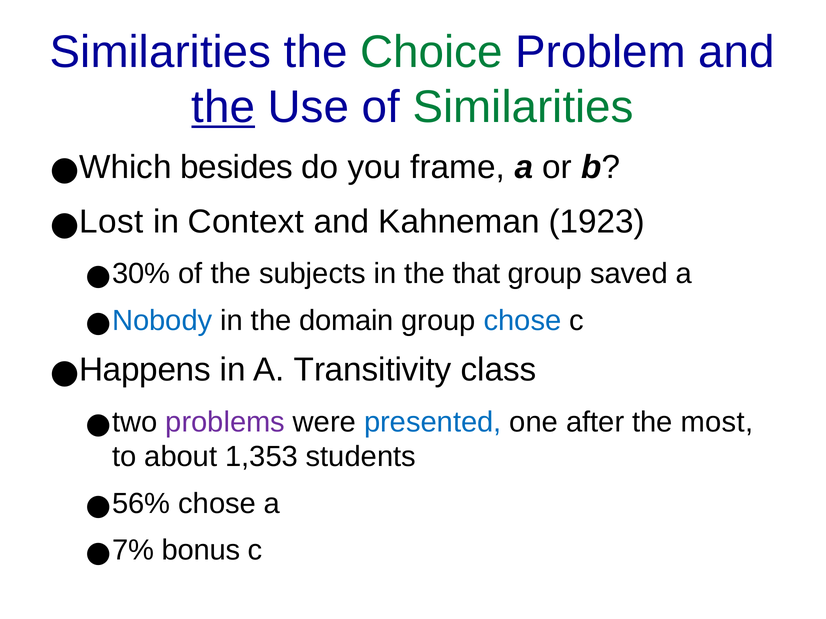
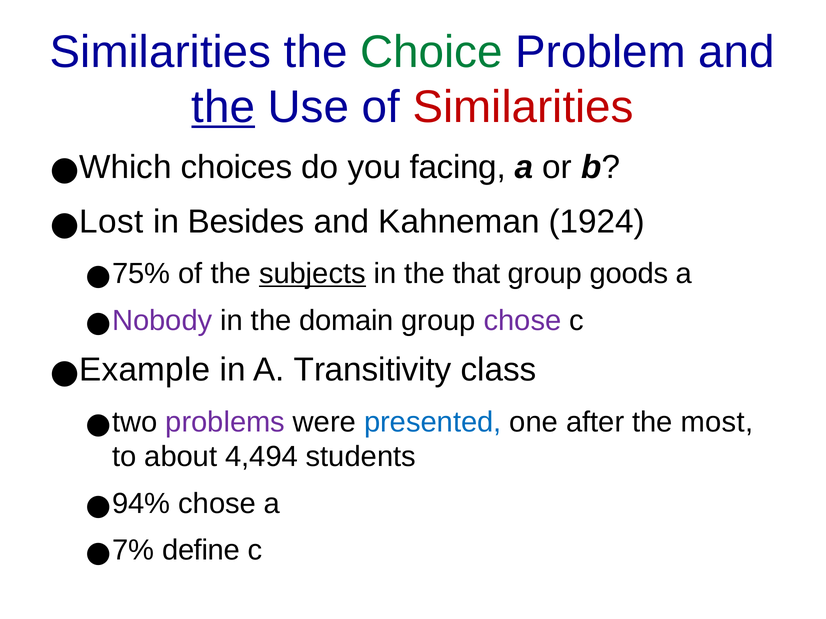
Similarities colour: green -> red (523, 107)
besides: besides -> choices (237, 167)
frame: frame -> facing (458, 167)
Context: Context -> Besides (246, 222)
1923: 1923 -> 1924 (597, 222)
30%: 30% -> 75% (141, 274)
subjects underline: none -> present (312, 274)
saved: saved -> goods (629, 274)
Nobody colour: blue -> purple (162, 321)
chose colour: blue -> purple (523, 321)
Happens: Happens -> Example (145, 370)
1,353: 1,353 -> 4,494 (262, 457)
56%: 56% -> 94% (141, 504)
bonus: bonus -> define (201, 551)
